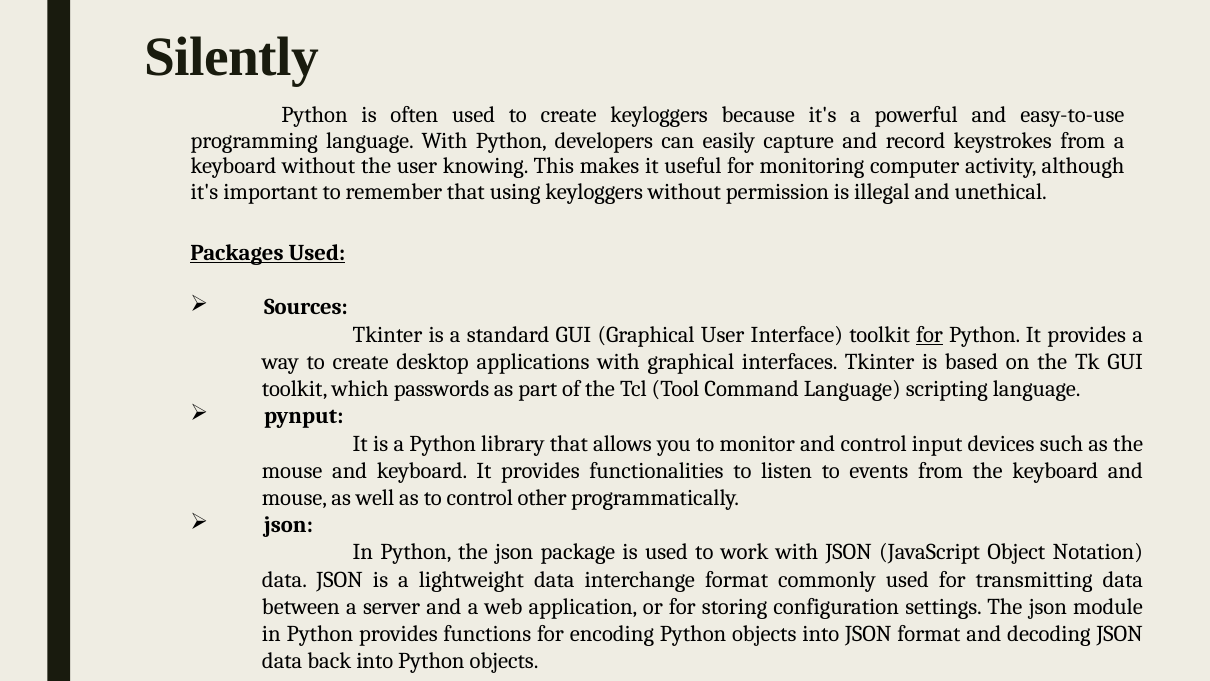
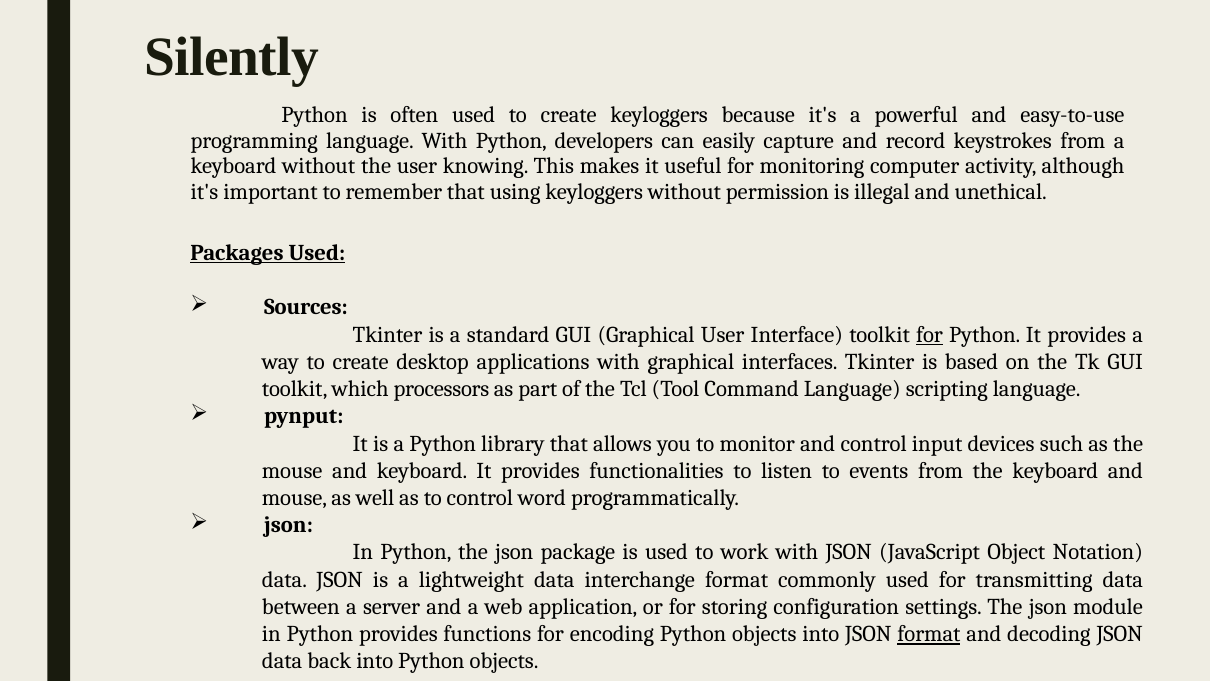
passwords: passwords -> processors (441, 389)
other: other -> word (542, 498)
format underline: none -> present (929, 634)
